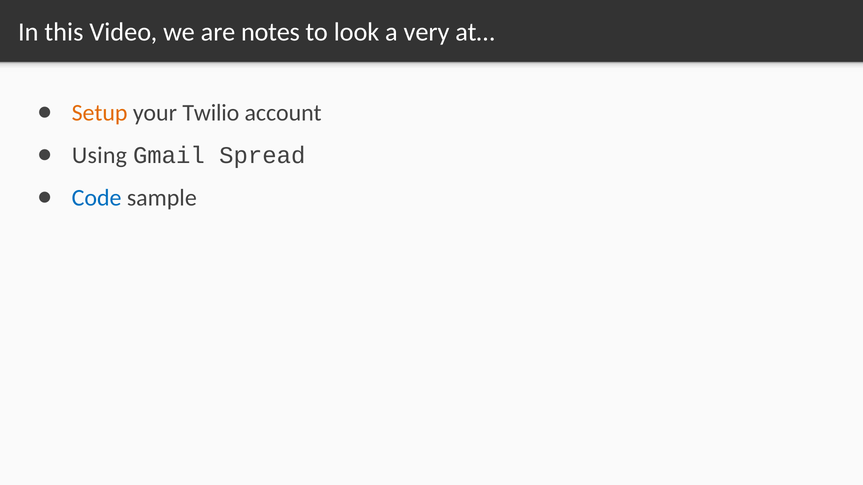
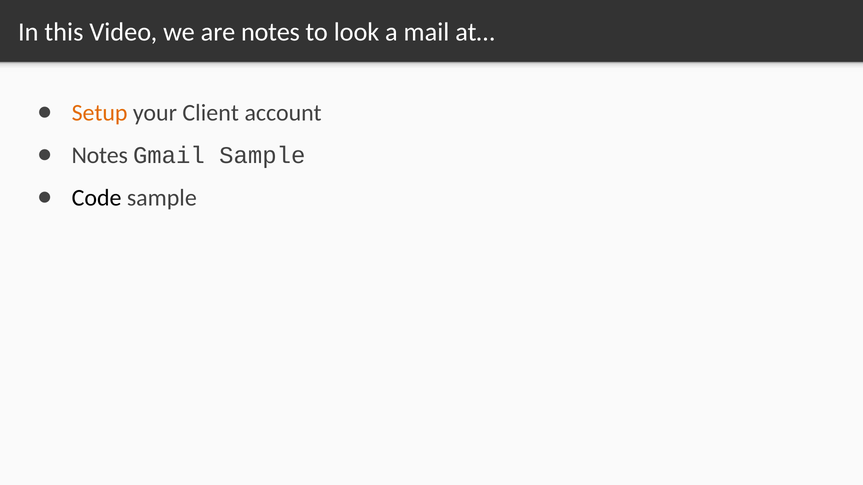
very: very -> mail (426, 32)
Twilio: Twilio -> Client (211, 113)
Using: Using -> Notes (100, 156)
Gmail Spread: Spread -> Sample (262, 156)
Code colour: blue -> black (97, 198)
